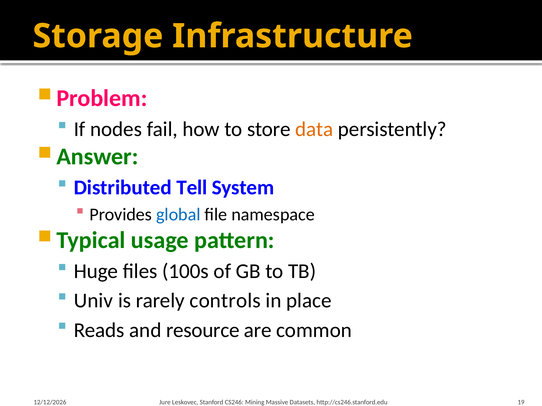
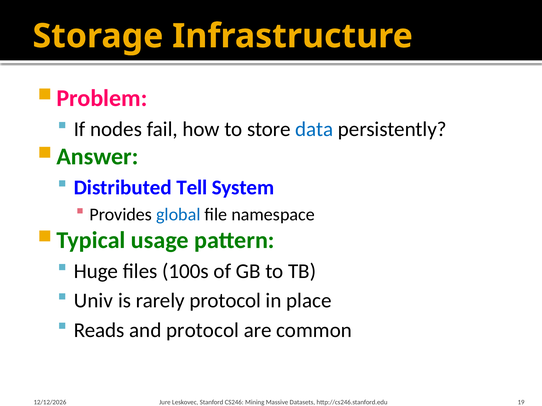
data colour: orange -> blue (314, 129)
rarely controls: controls -> protocol (225, 301)
and resource: resource -> protocol (203, 330)
